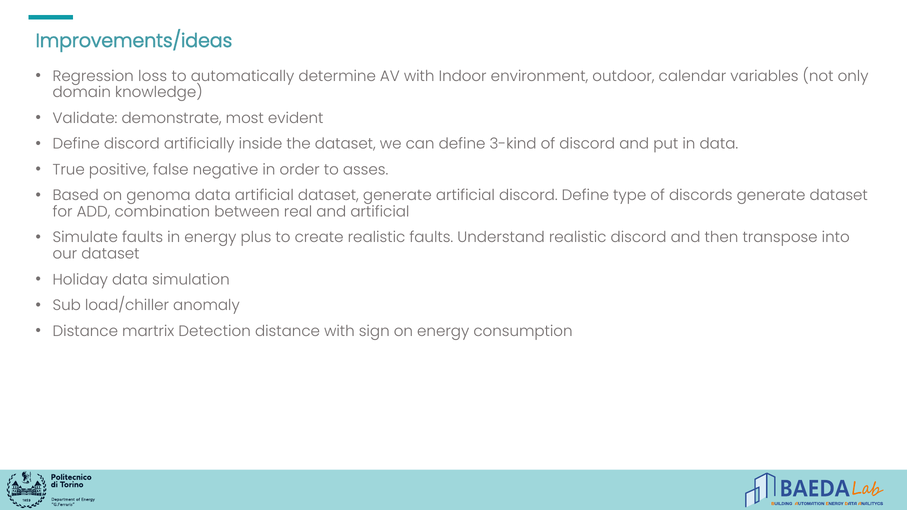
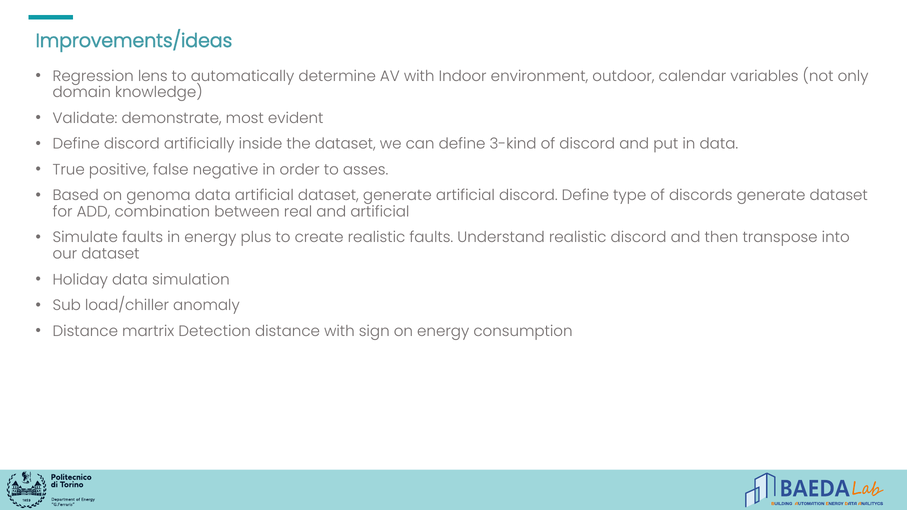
loss: loss -> lens (153, 76)
